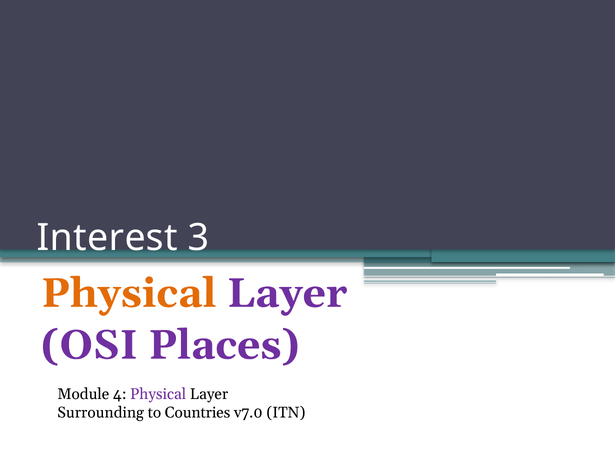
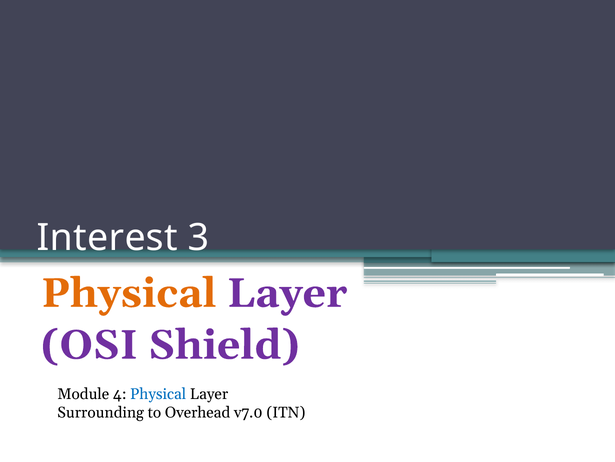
Places: Places -> Shield (224, 345)
Physical colour: purple -> blue (158, 393)
Countries: Countries -> Overhead (198, 412)
